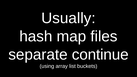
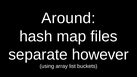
Usually: Usually -> Around (68, 18)
continue: continue -> however (100, 55)
